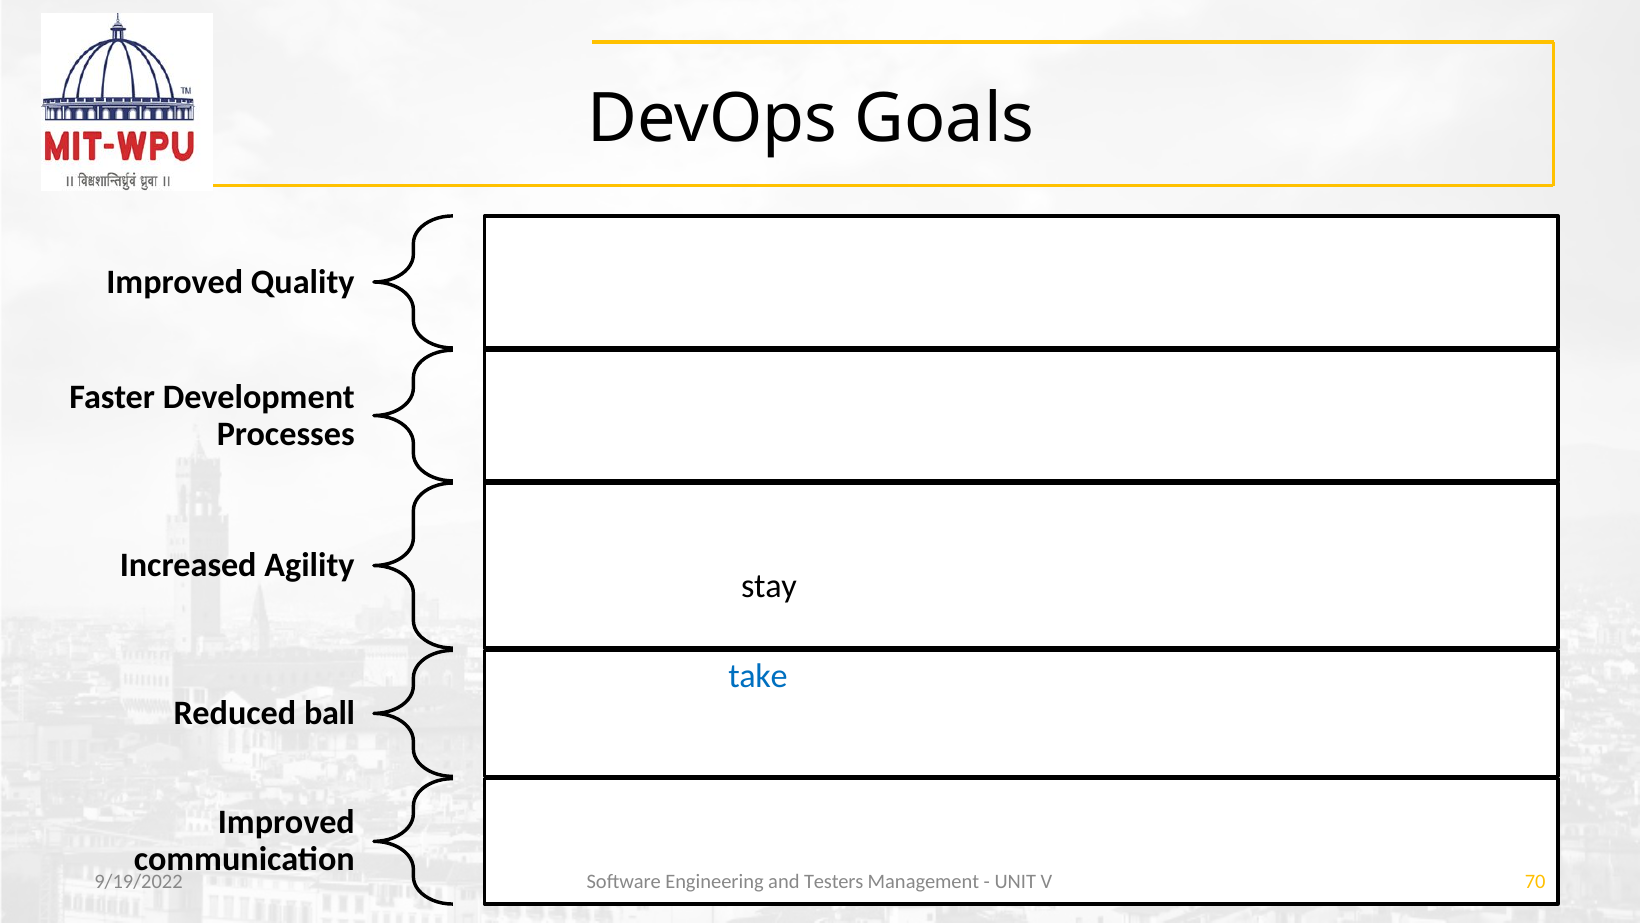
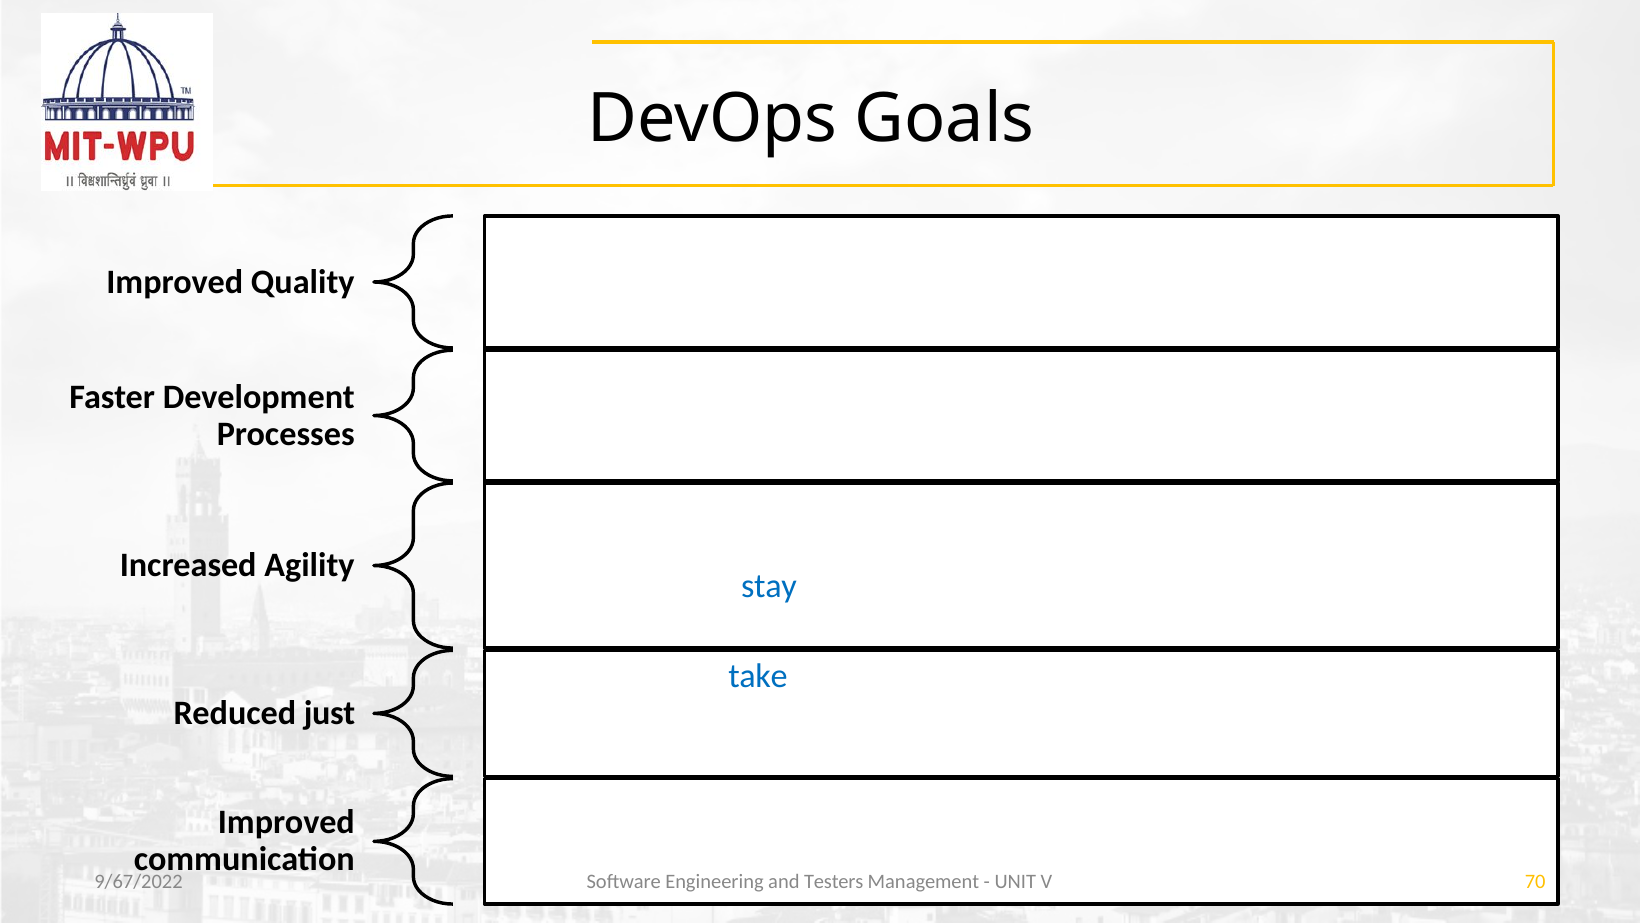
stay colour: black -> blue (769, 586)
ball: ball -> just (329, 713)
9/19/2022: 9/19/2022 -> 9/67/2022 (138, 881)
